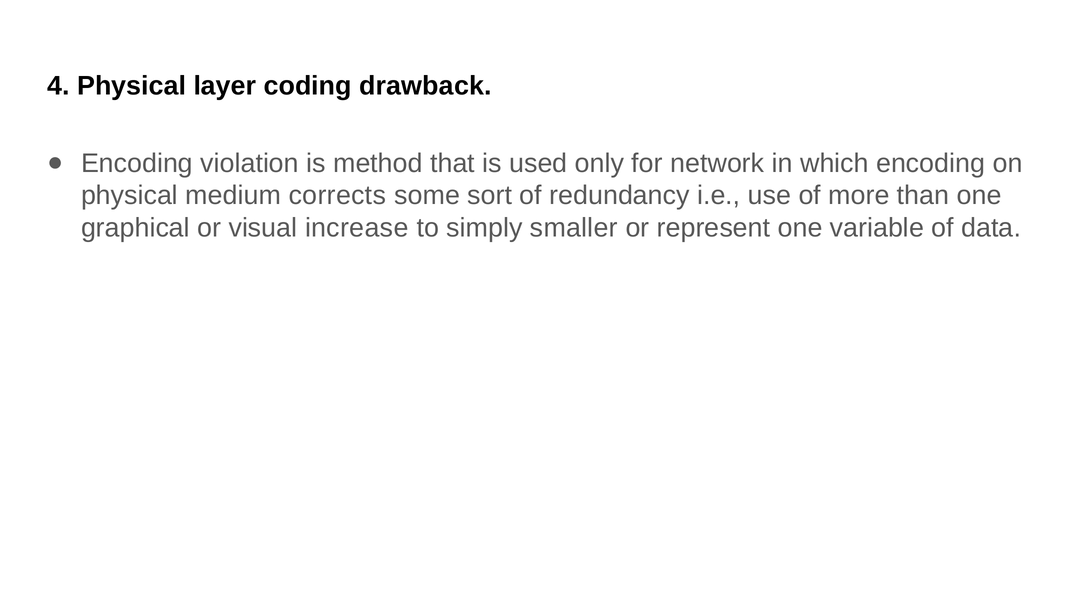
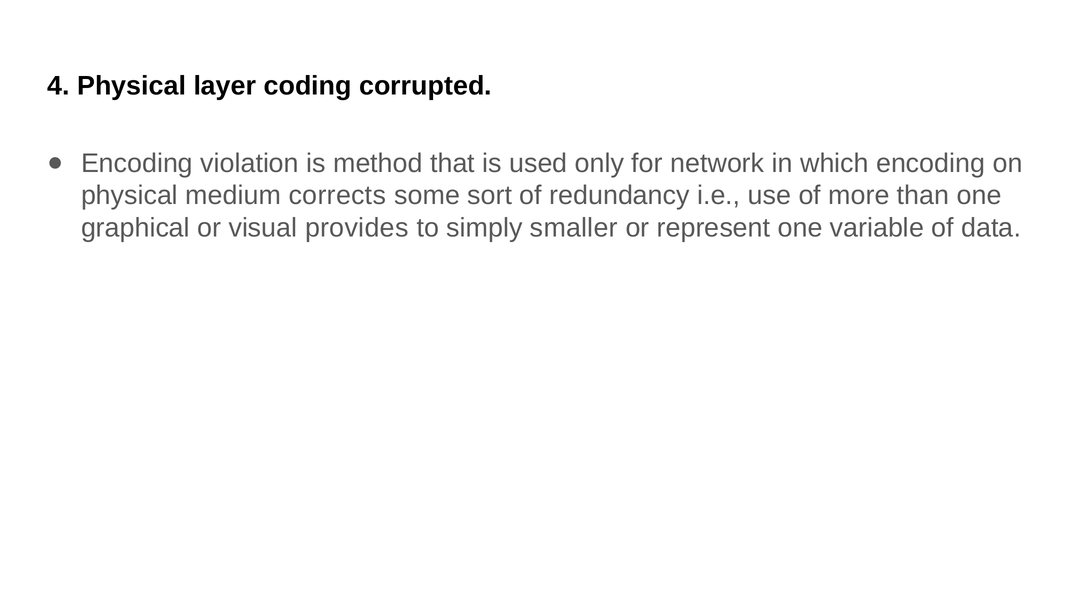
drawback: drawback -> corrupted (426, 86)
increase: increase -> provides (357, 228)
